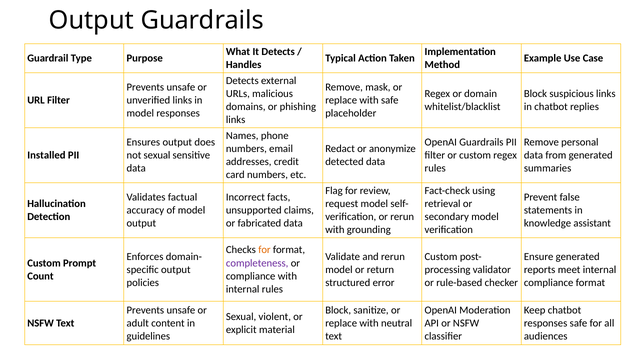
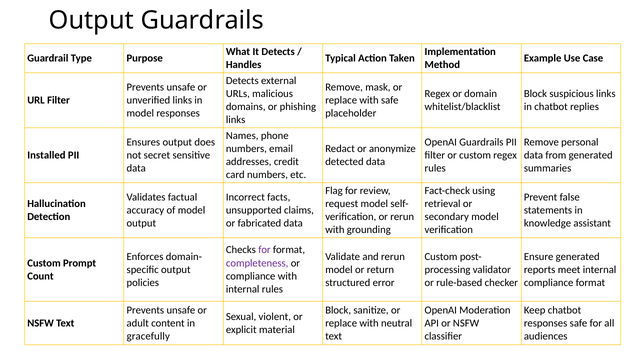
not sexual: sexual -> secret (157, 155)
for colour: orange -> purple (264, 250)
guidelines: guidelines -> gracefully (148, 336)
